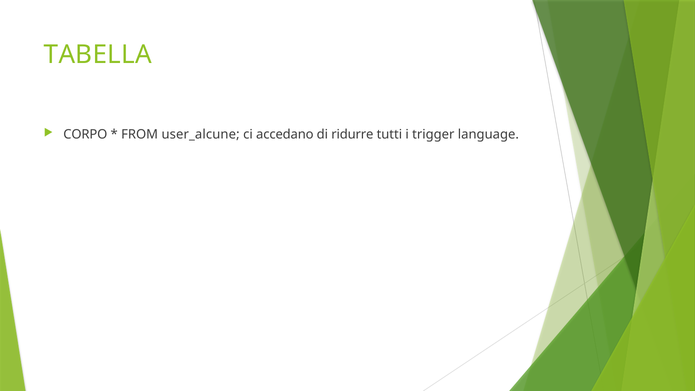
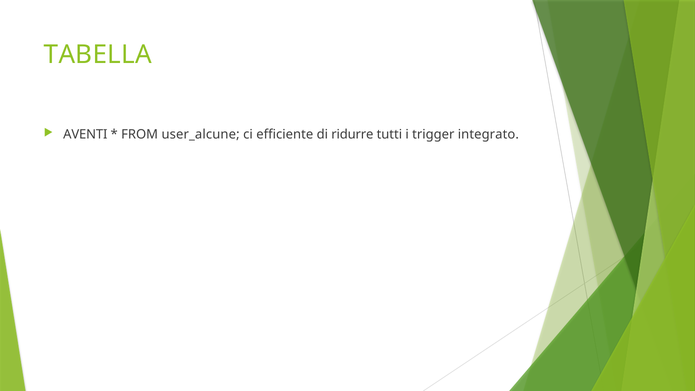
CORPO: CORPO -> AVENTI (85, 135)
accedano: accedano -> efficiente (285, 135)
language: language -> integrato (488, 135)
